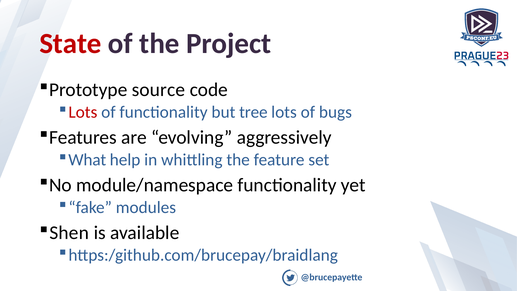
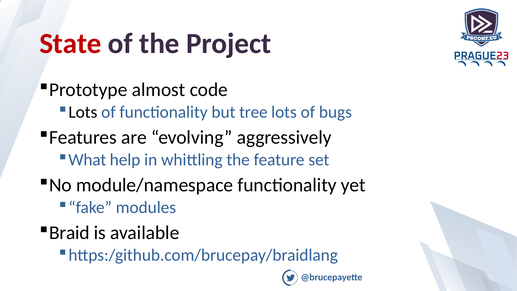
source: source -> almost (159, 90)
Lots colour: red -> black (83, 112)
Shen: Shen -> Braid (69, 233)
